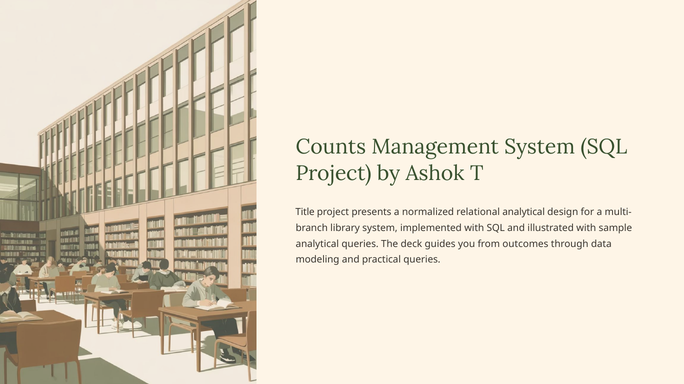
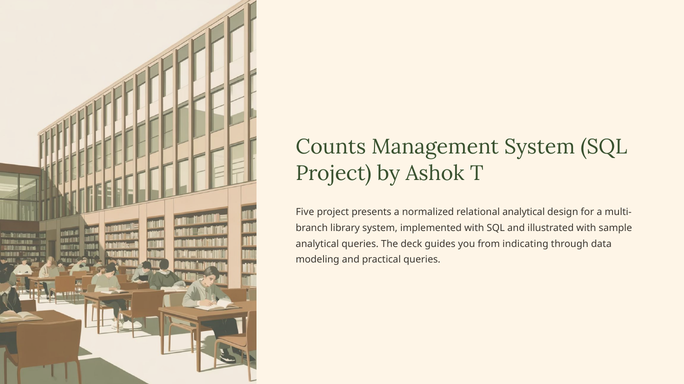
Title: Title -> Five (305, 213)
outcomes: outcomes -> indicating (525, 244)
